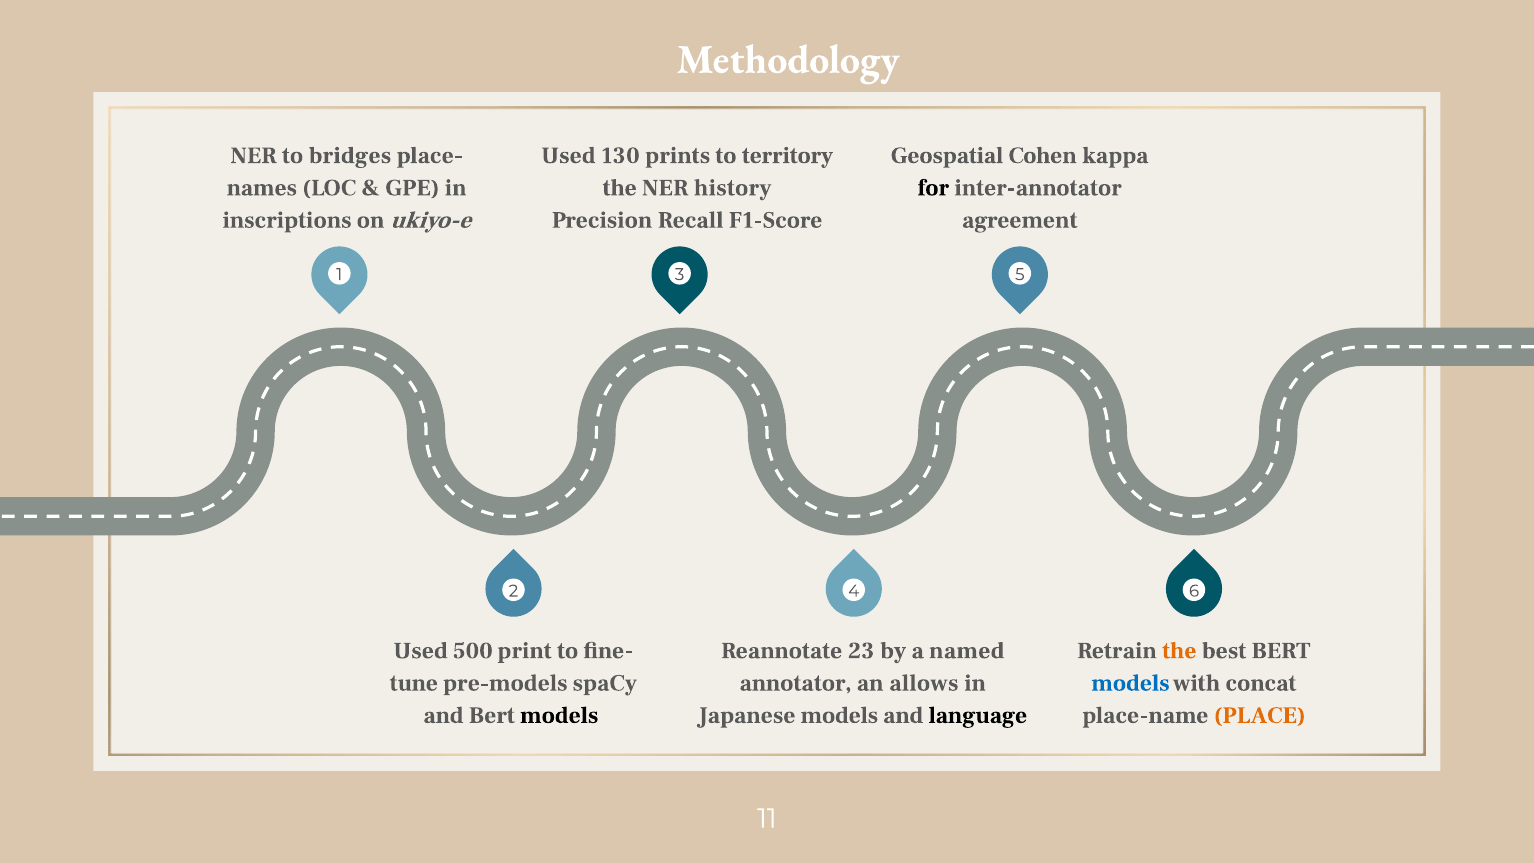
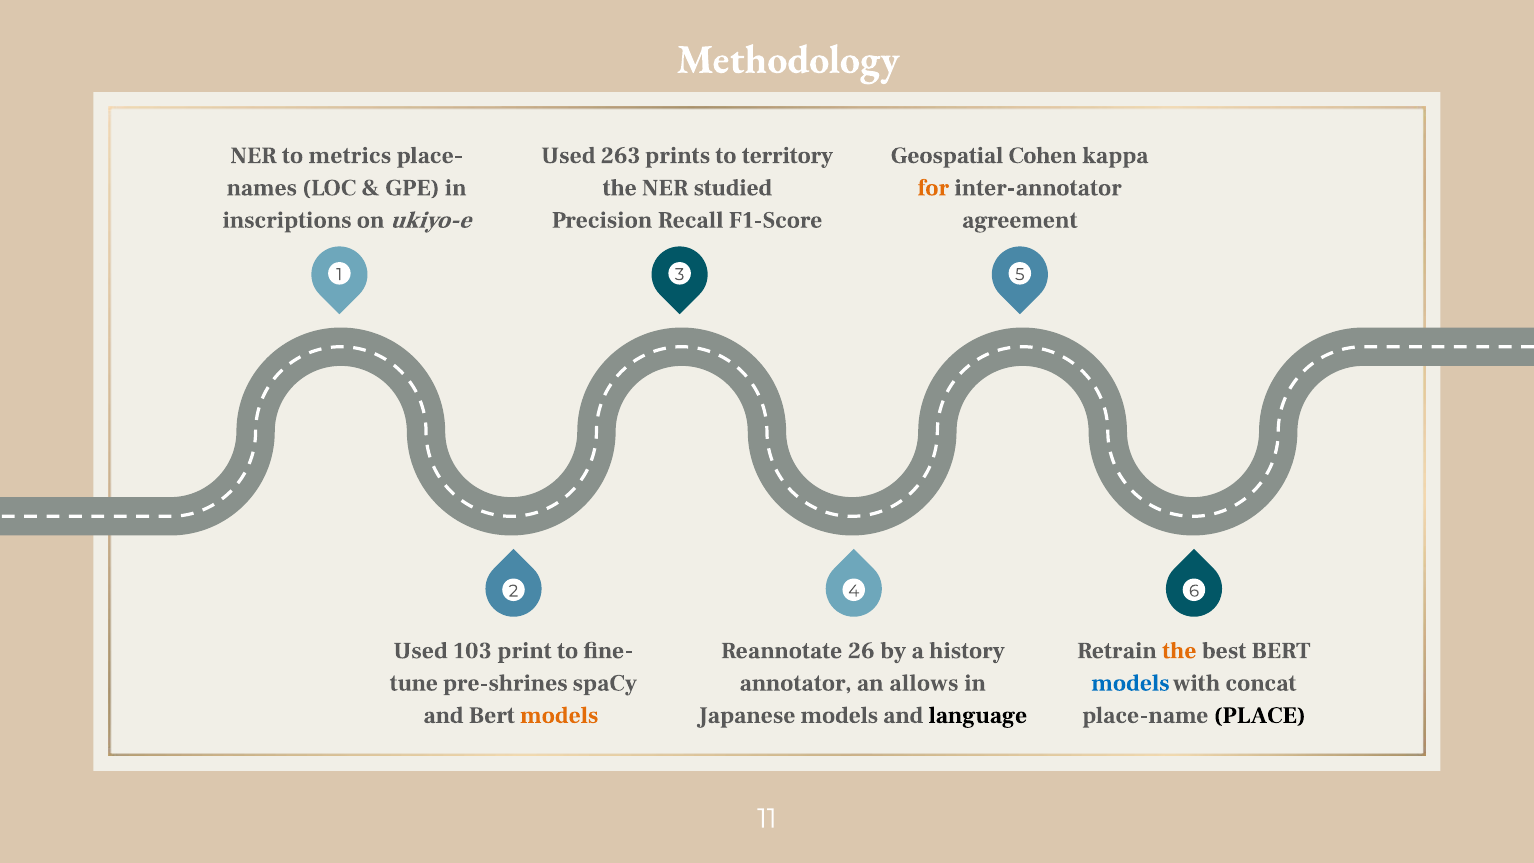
bridges: bridges -> metrics (350, 155)
130: 130 -> 263 (621, 155)
history: history -> studied (733, 188)
for colour: black -> orange (933, 188)
500: 500 -> 103 (473, 650)
23: 23 -> 26 (861, 650)
named: named -> history (967, 650)
pre-models: pre-models -> pre-shrines (505, 683)
models colour: black -> orange (559, 715)
PLACE colour: orange -> black (1260, 715)
